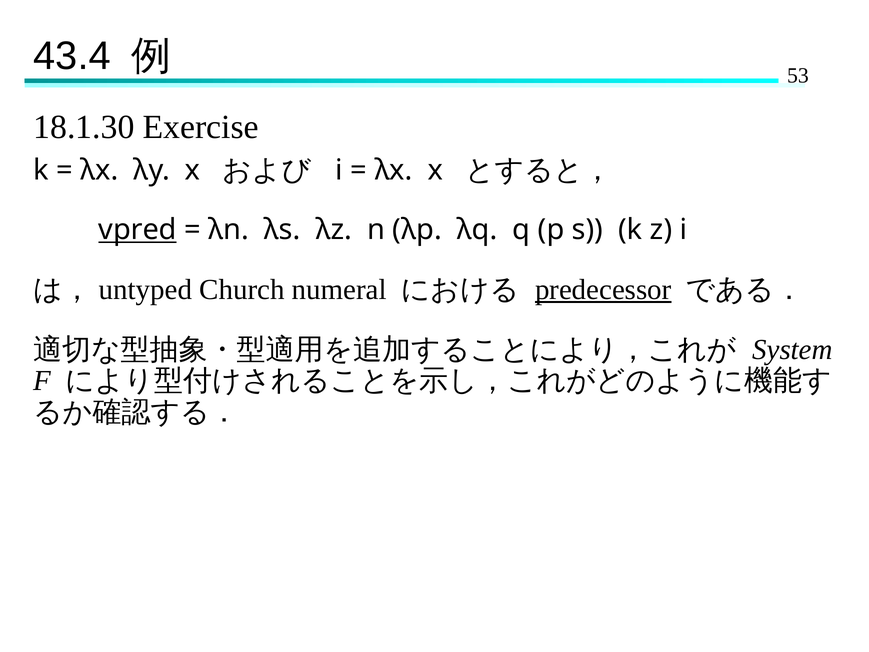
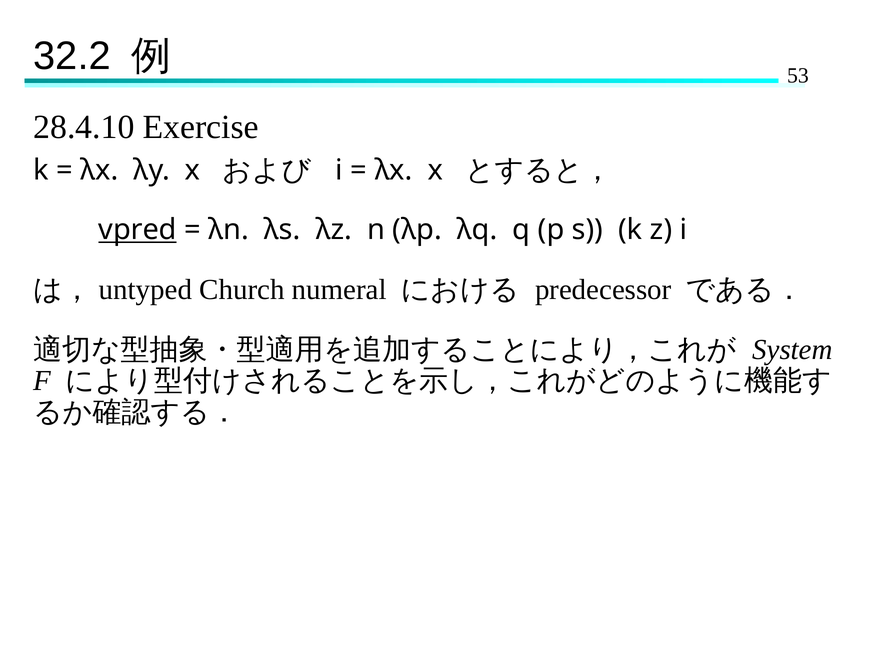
43.4: 43.4 -> 32.2 (72, 56)
18.1.30: 18.1.30 -> 28.4.10 (84, 127)
predecessor underline: present -> none (603, 290)
